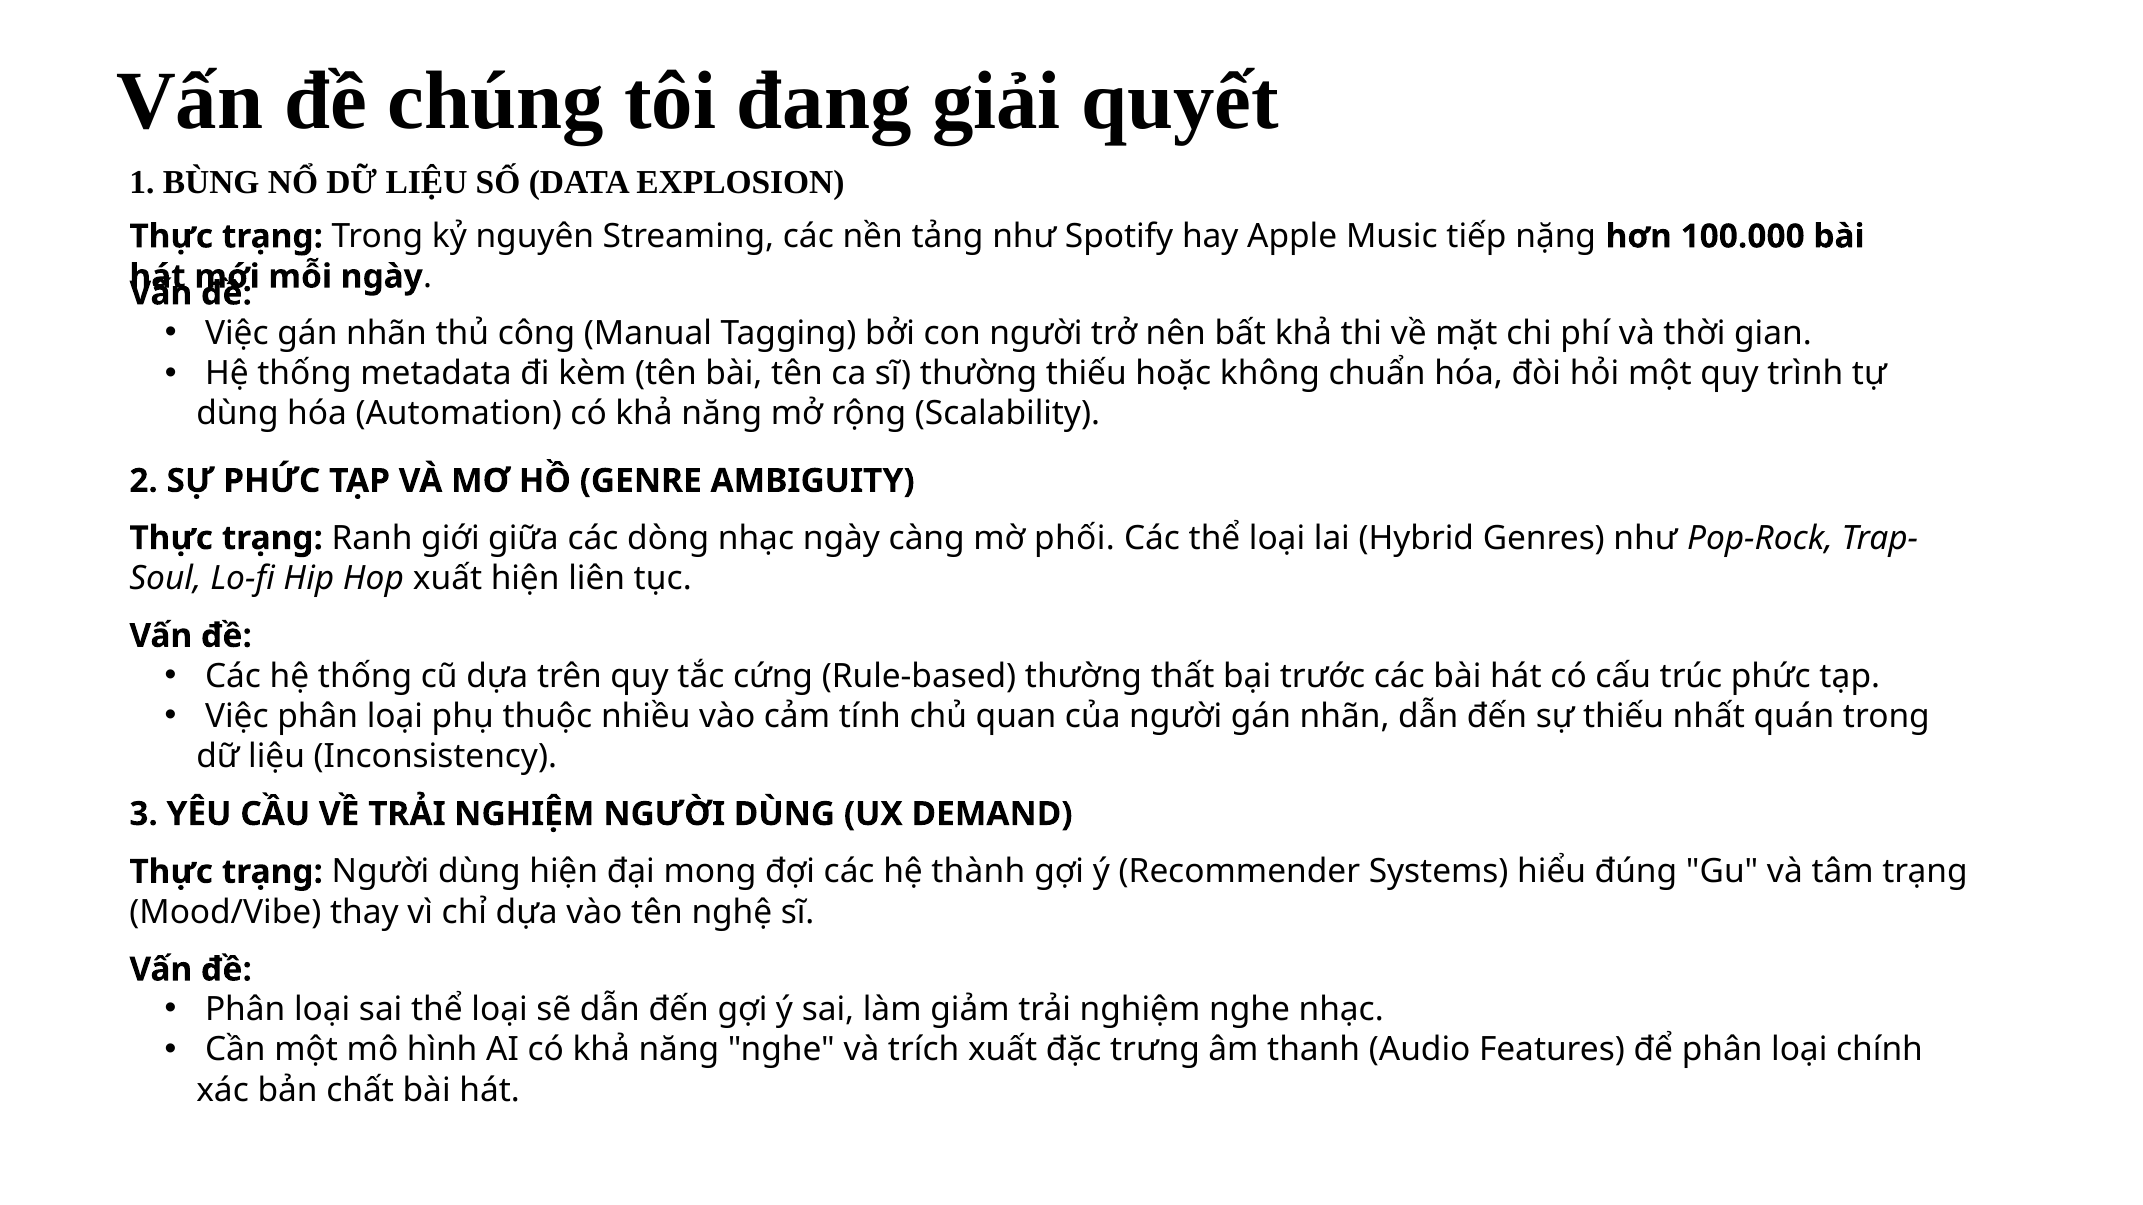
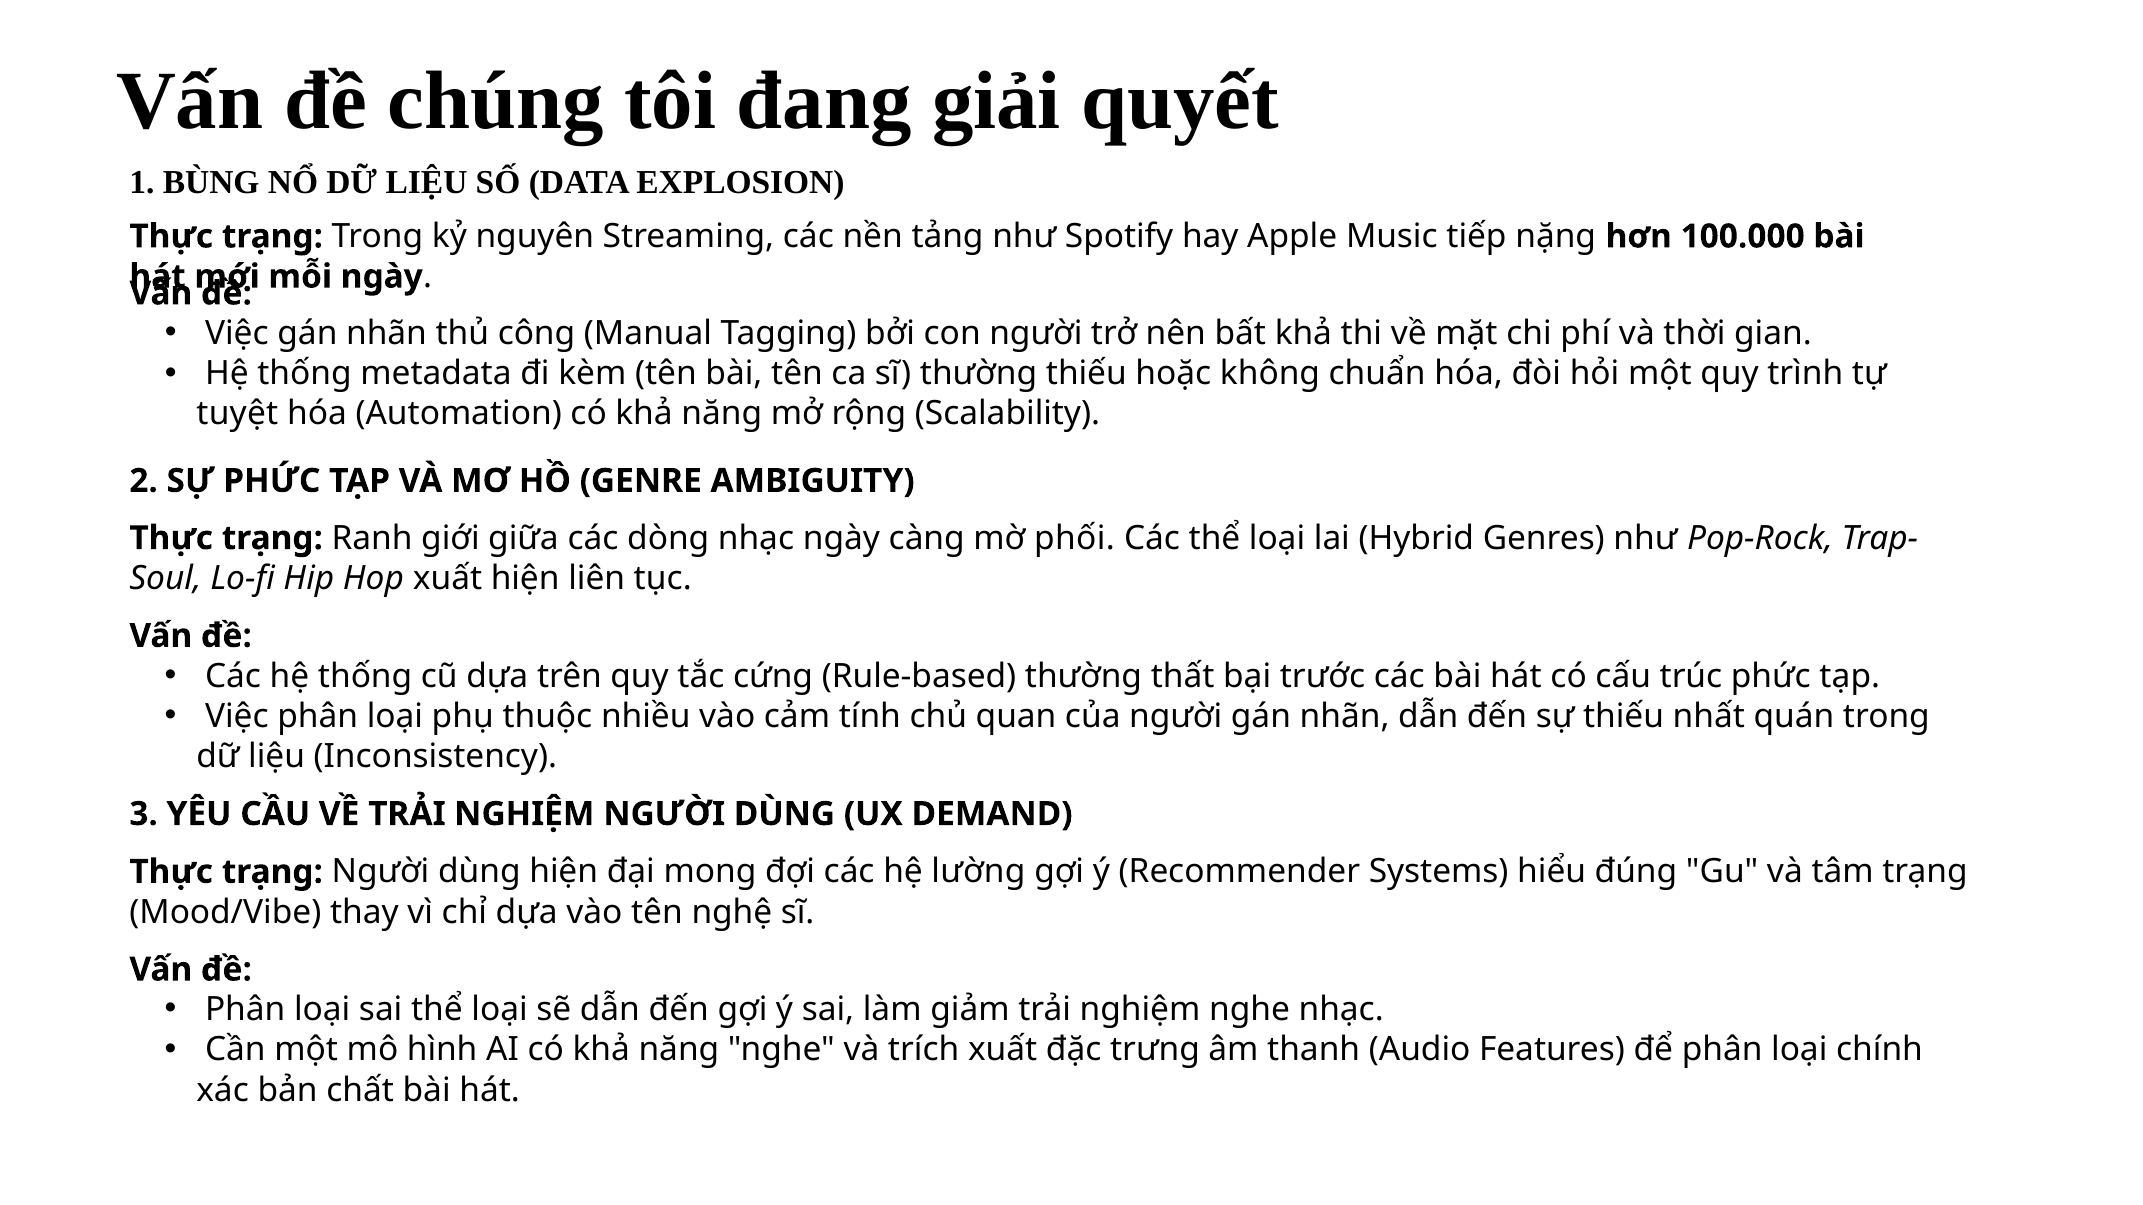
dùng: dùng -> tuyệt (237, 414)
thành: thành -> lường (978, 872)
